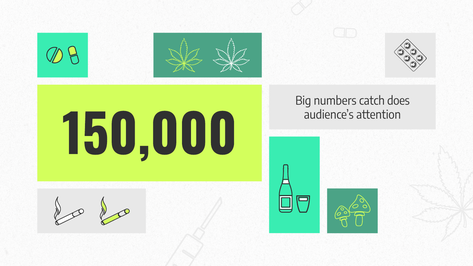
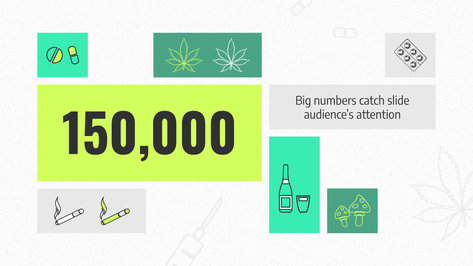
does: does -> slide (398, 101)
